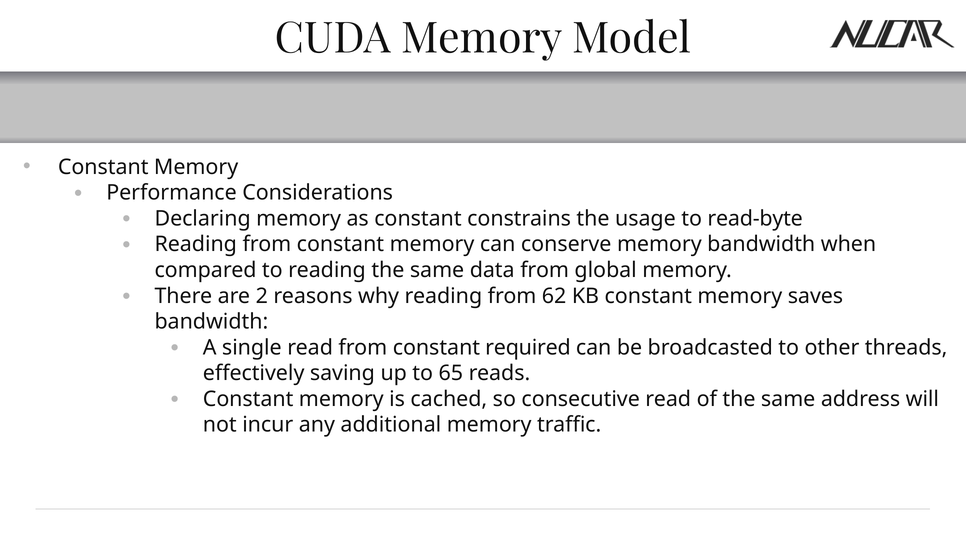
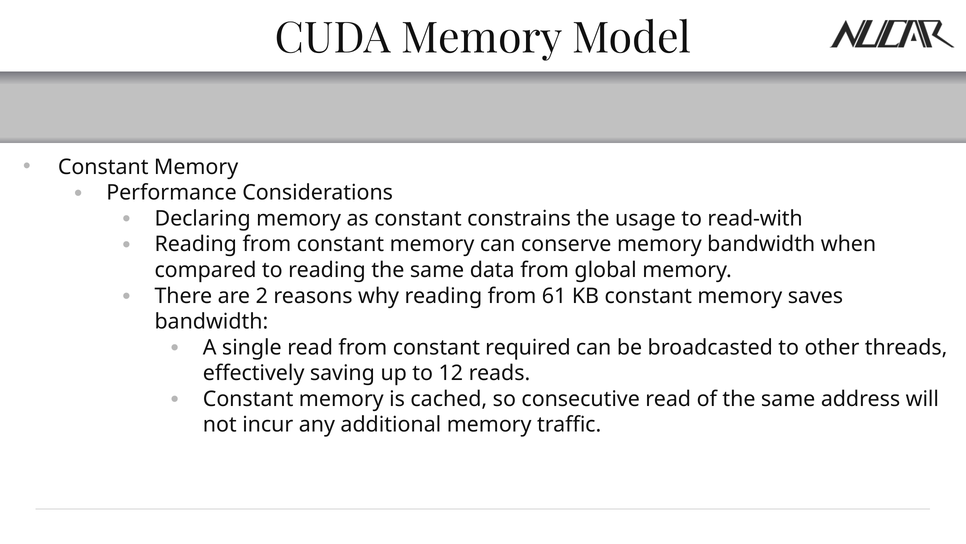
read-byte: read-byte -> read-with (755, 218)
62: 62 -> 61 (554, 296)
65: 65 -> 12 (451, 373)
